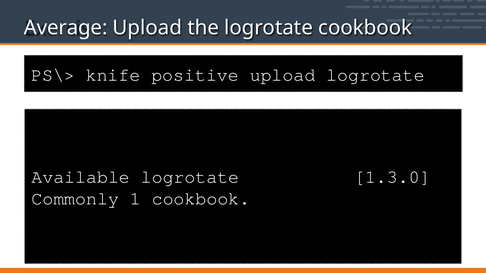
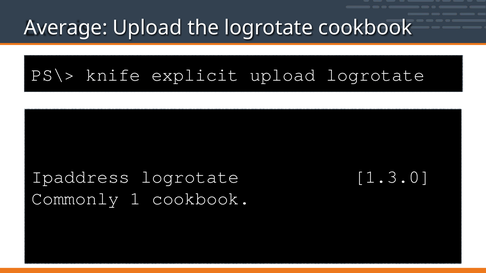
positive: positive -> explicit (195, 75)
Available: Available -> Ipaddress (81, 177)
